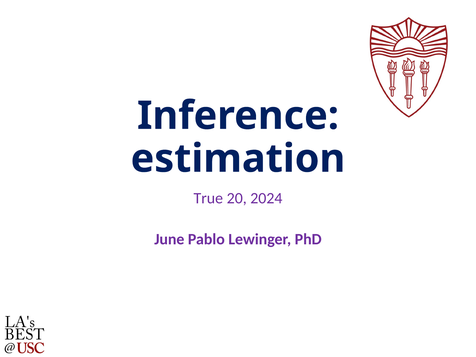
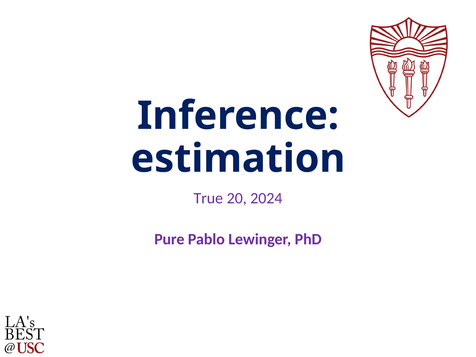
June: June -> Pure (169, 239)
